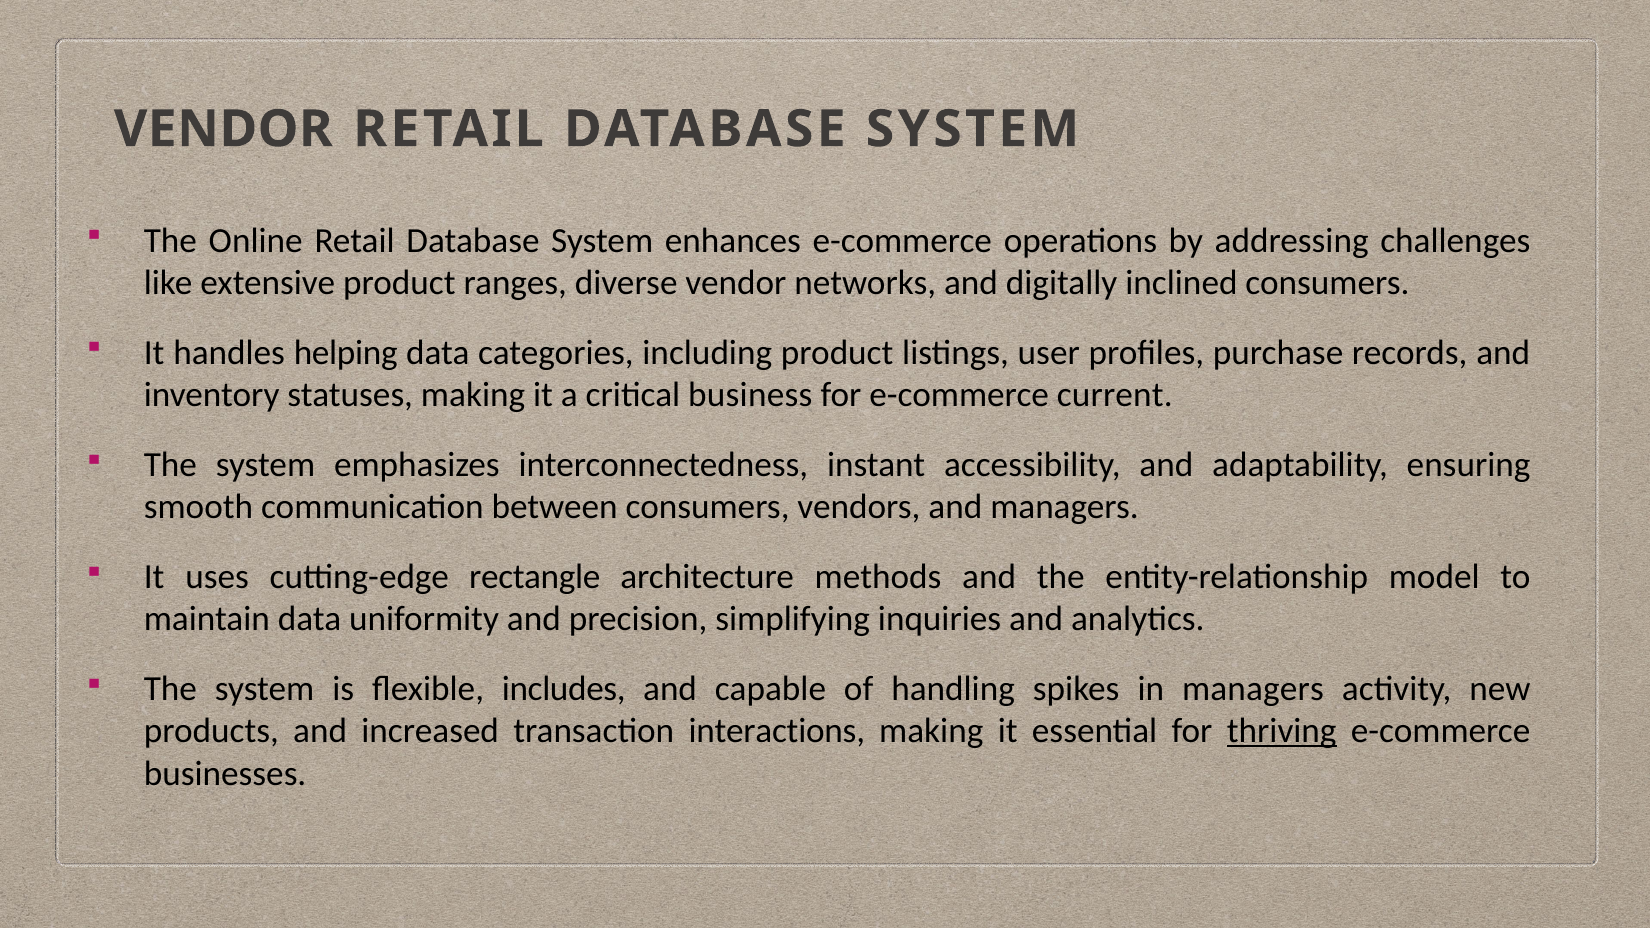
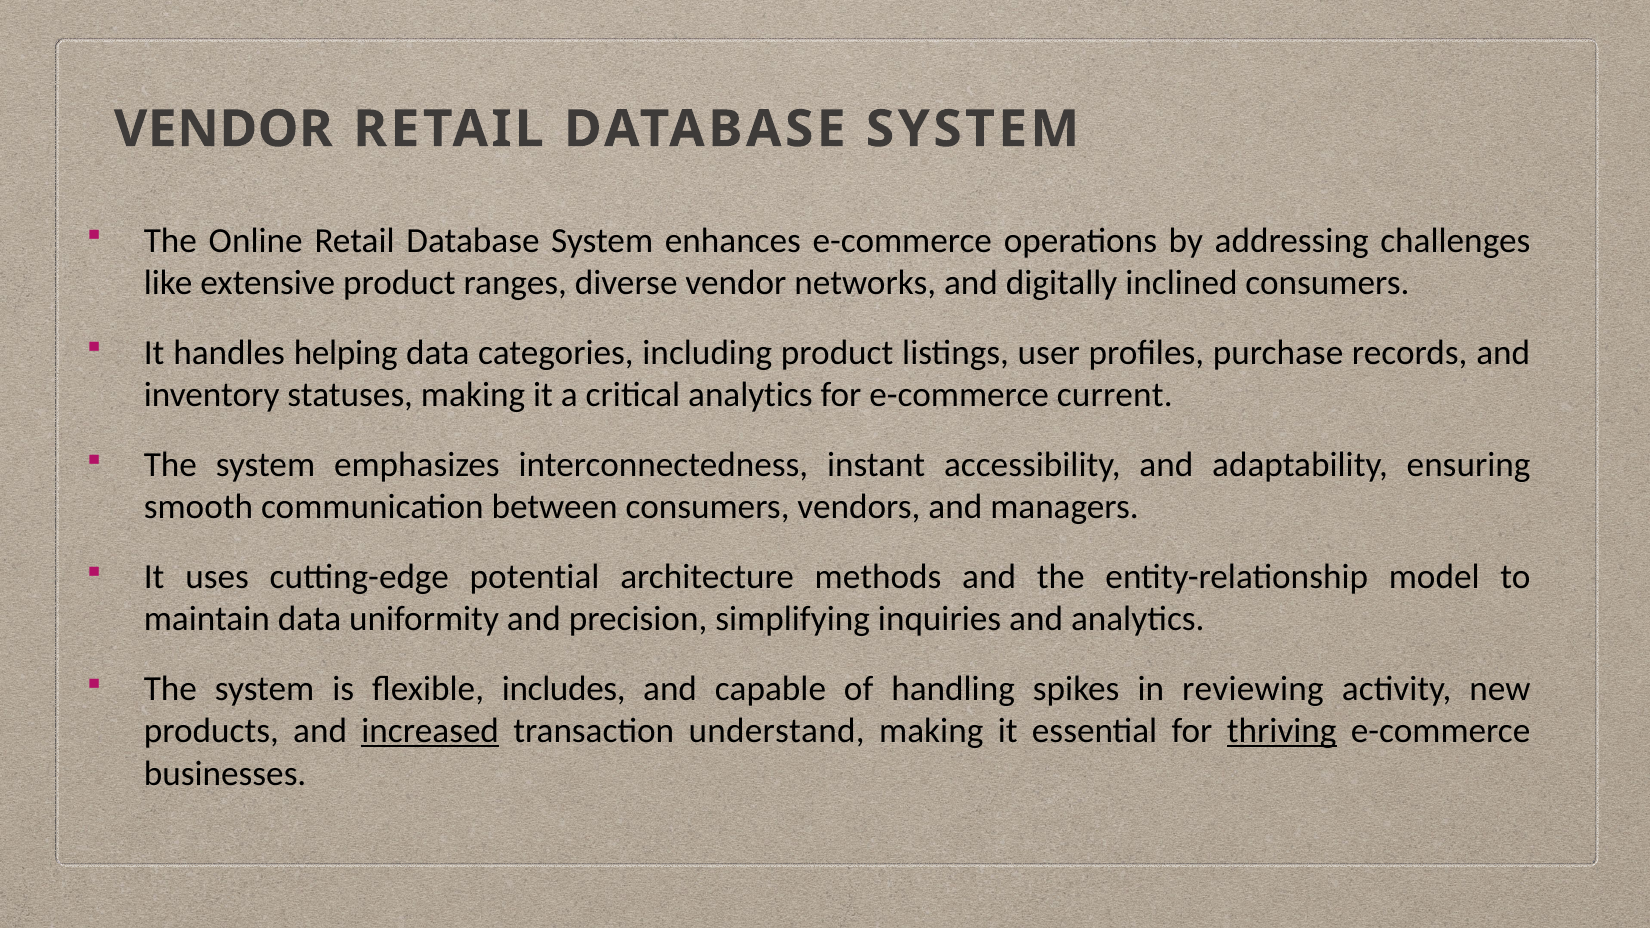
critical business: business -> analytics (750, 395)
rectangle: rectangle -> potential (535, 577)
in managers: managers -> reviewing (1253, 689)
increased underline: none -> present (430, 731)
interactions: interactions -> understand (777, 731)
